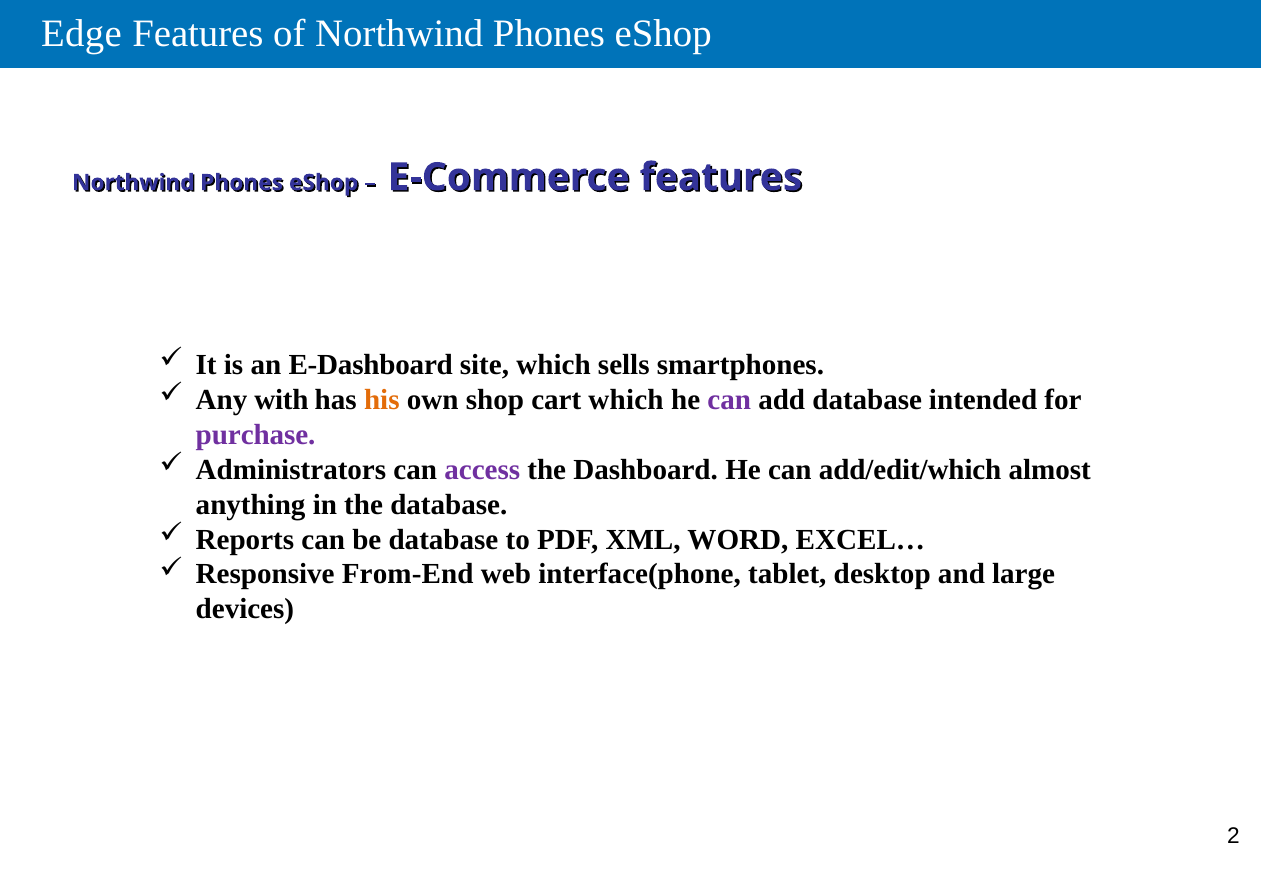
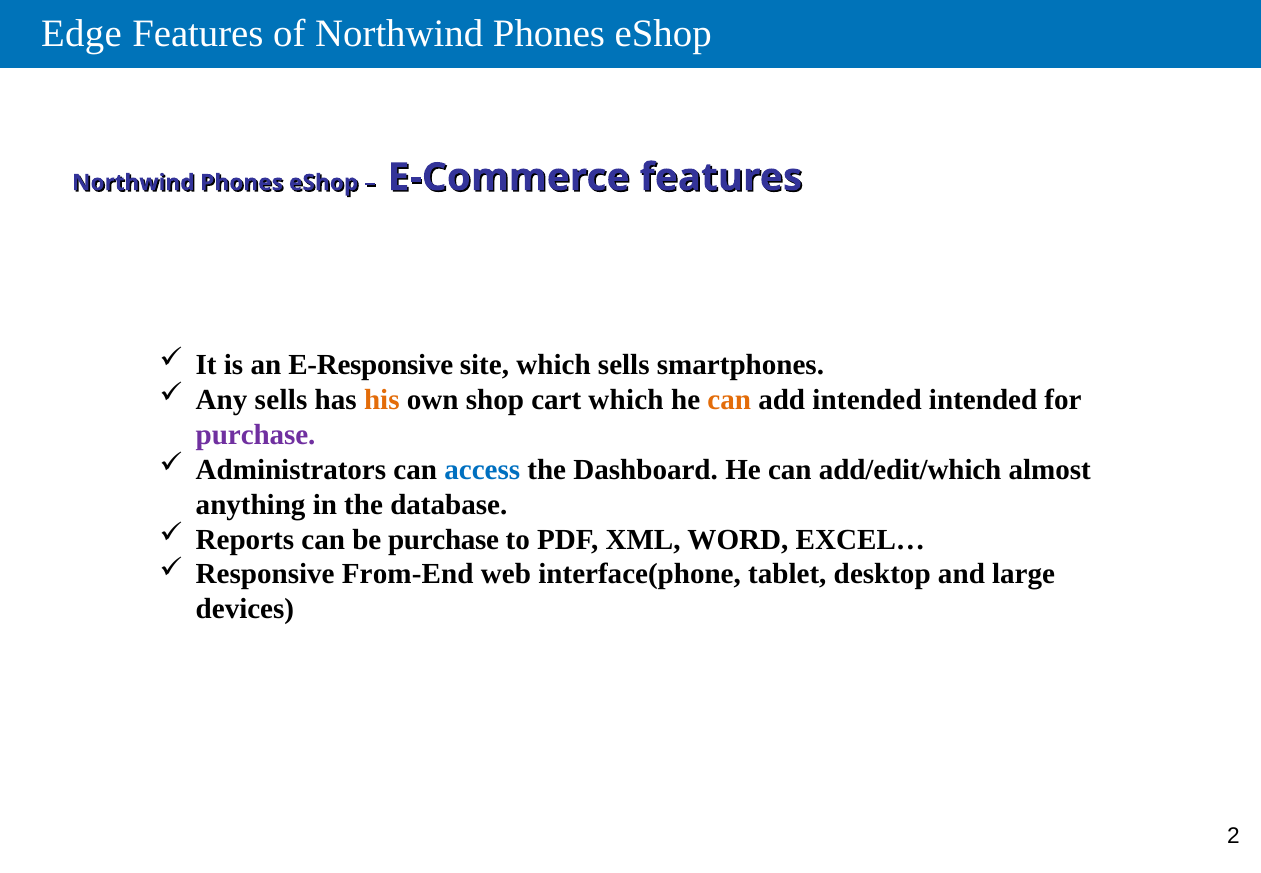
E-Dashboard: E-Dashboard -> E-Responsive (371, 365)
Any with: with -> sells (281, 400)
can colour: purple -> orange (729, 400)
add database: database -> intended (867, 400)
access colour: purple -> blue (482, 470)
be database: database -> purchase (444, 539)
